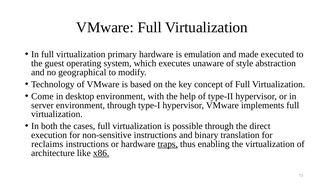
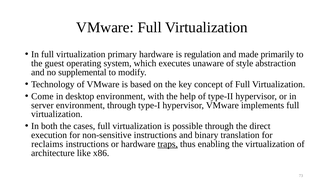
emulation: emulation -> regulation (202, 54)
executed: executed -> primarily (277, 54)
geographical: geographical -> supplemental (82, 72)
x86 underline: present -> none (101, 153)
